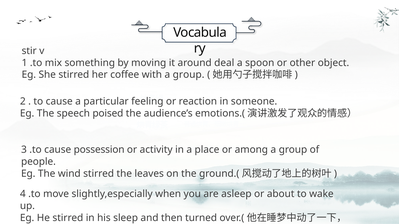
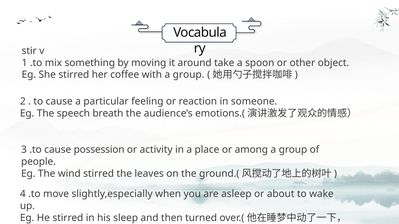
deal: deal -> take (224, 63)
poised: poised -> breath (108, 114)
